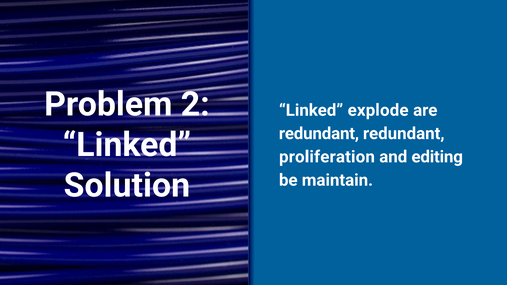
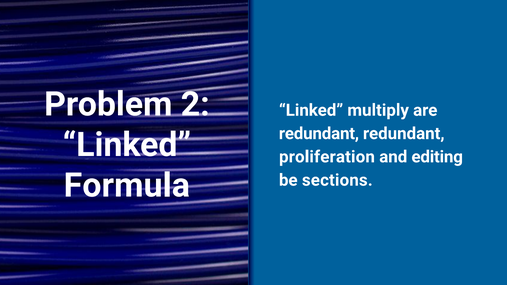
explode: explode -> multiply (378, 110)
Solution: Solution -> Formula (127, 186)
maintain: maintain -> sections (337, 180)
